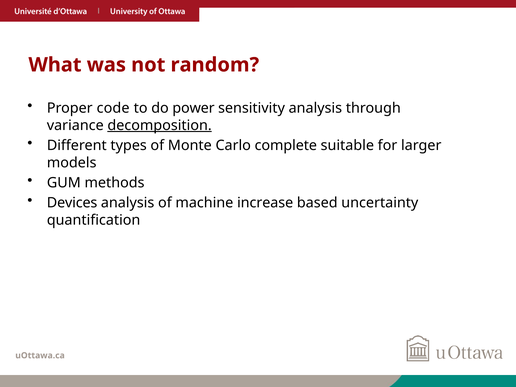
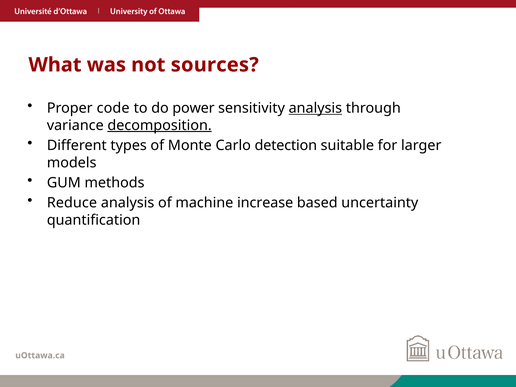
random: random -> sources (215, 65)
analysis underline: none -> present (315, 108)
complete: complete -> detection (286, 145)
Devices: Devices -> Reduce (72, 203)
